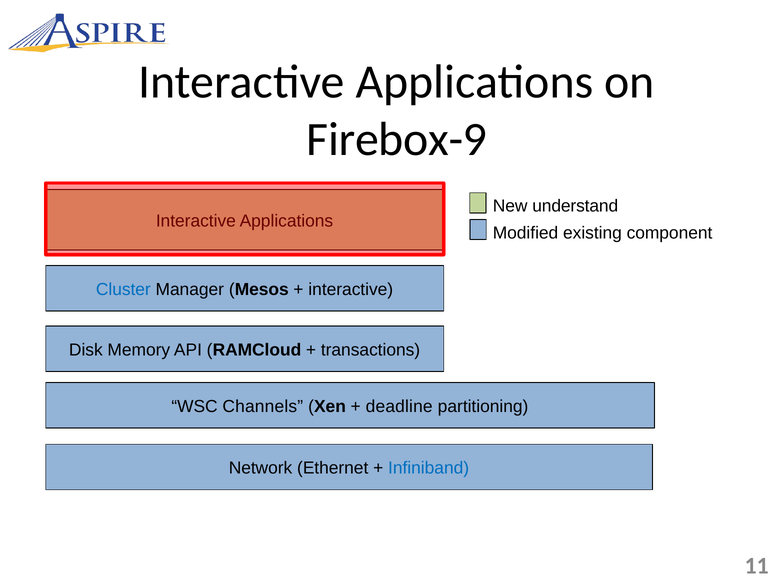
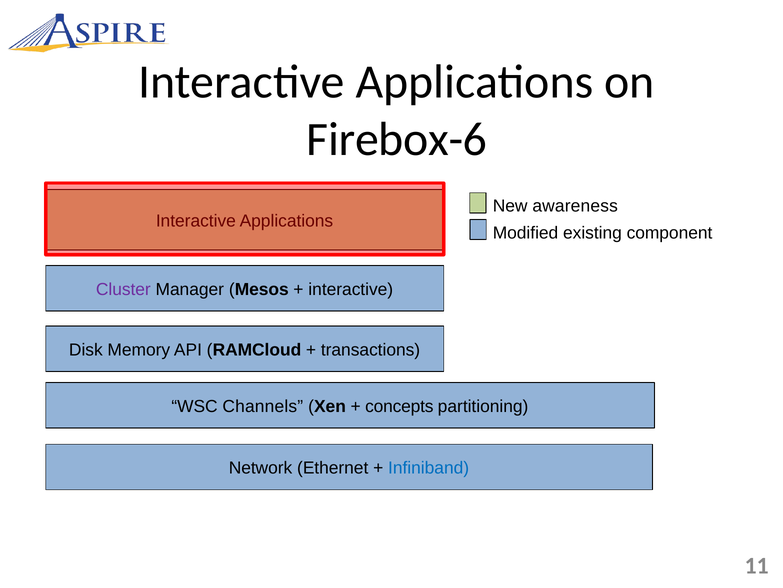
Firebox-9: Firebox-9 -> Firebox-6 (397, 139)
understand: understand -> awareness (575, 206)
Cluster colour: blue -> purple (123, 289)
deadline: deadline -> concepts (399, 406)
